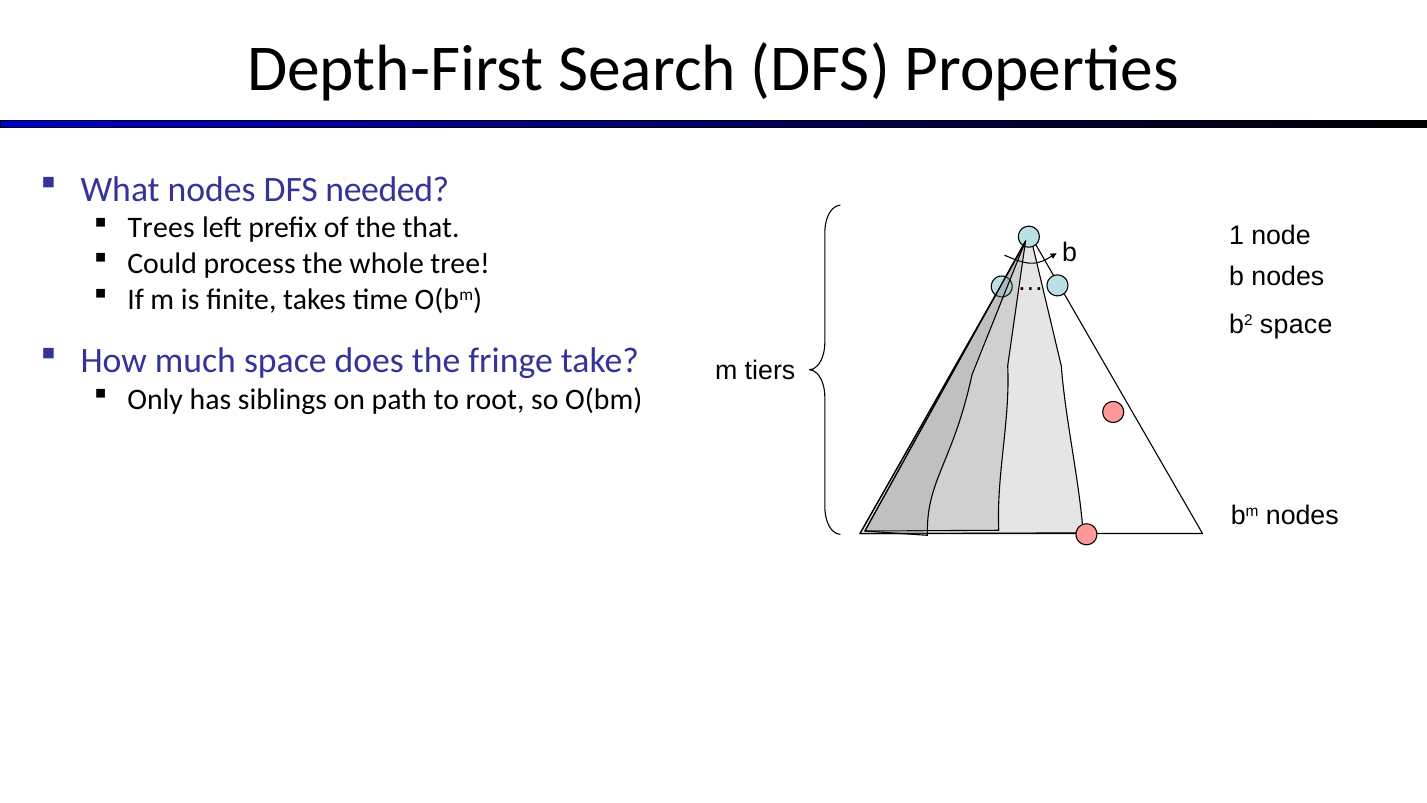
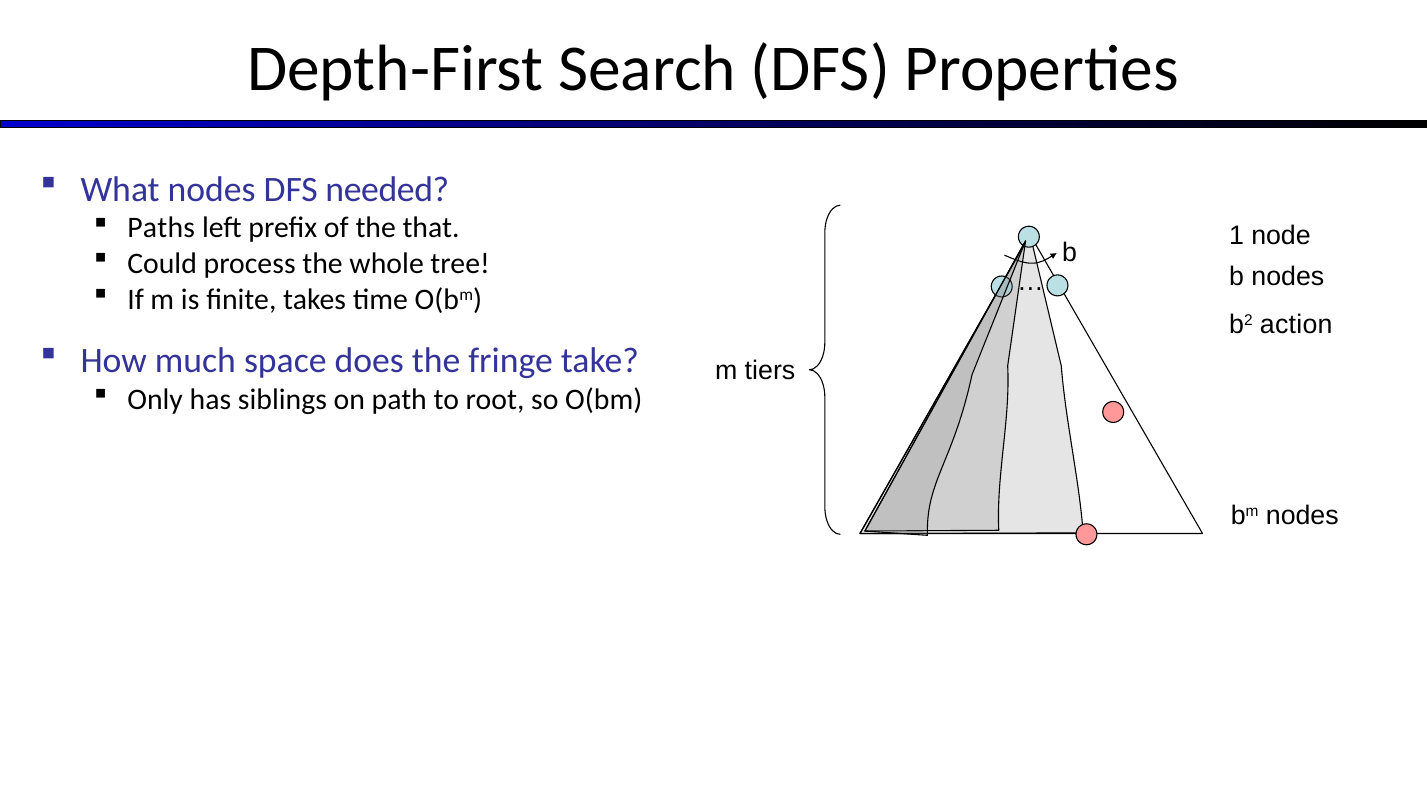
Trees: Trees -> Paths (161, 228)
b2 space: space -> action (1296, 325)
